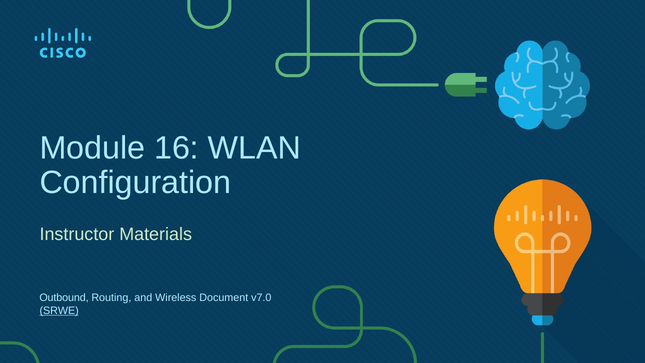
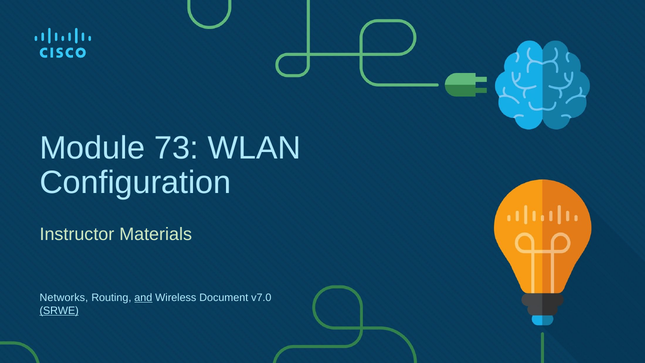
16: 16 -> 73 (177, 148)
Outbound: Outbound -> Networks (64, 298)
and underline: none -> present (143, 298)
